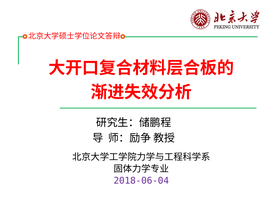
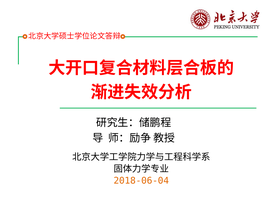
2018-06-04 colour: purple -> orange (141, 181)
